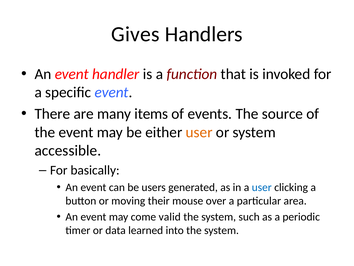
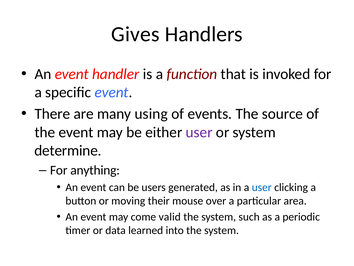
items: items -> using (151, 114)
user colour: orange -> purple (199, 132)
accessible: accessible -> determine (68, 150)
basically: basically -> anything (95, 170)
